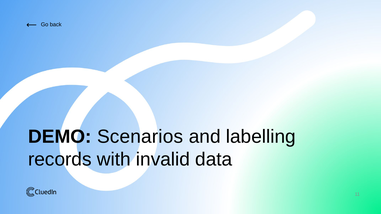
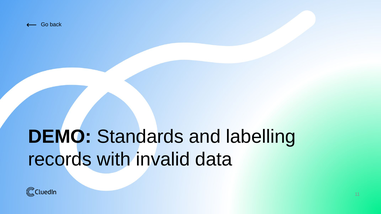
Scenarios: Scenarios -> Standards (140, 137)
